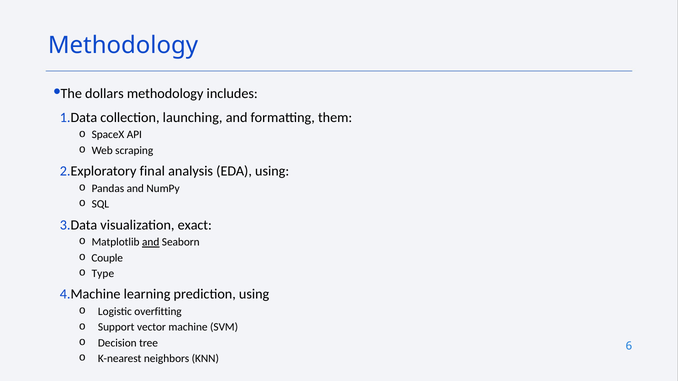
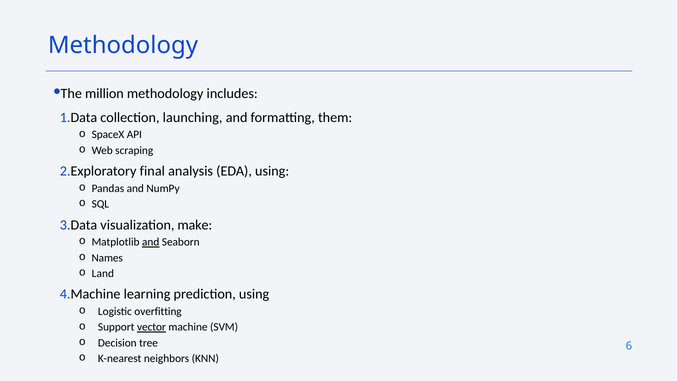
dollars: dollars -> million (104, 94)
exact: exact -> make (195, 225)
Couple: Couple -> Names (107, 258)
Type: Type -> Land (103, 274)
vector underline: none -> present (151, 327)
